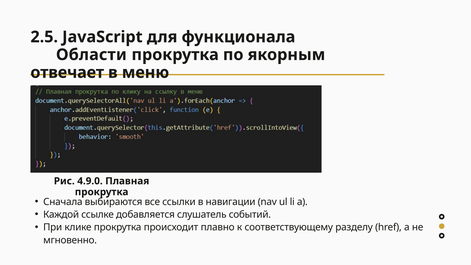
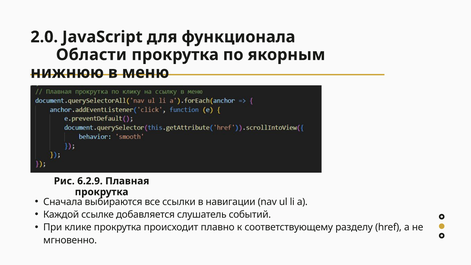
2.5: 2.5 -> 2.0 (44, 37)
отвечает: отвечает -> нижнюю (67, 72)
4.9.0: 4.9.0 -> 6.2.9 (90, 181)
